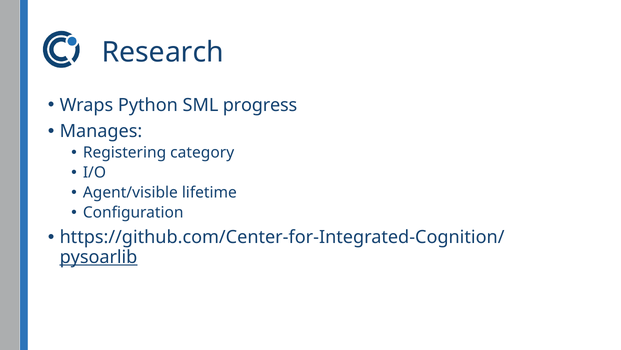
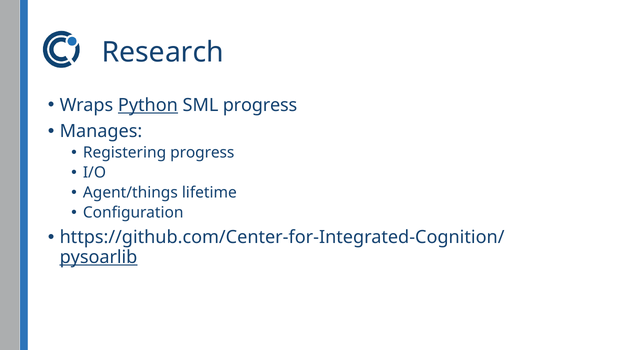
Python underline: none -> present (148, 105)
Registering category: category -> progress (202, 152)
Agent/visible: Agent/visible -> Agent/things (130, 192)
